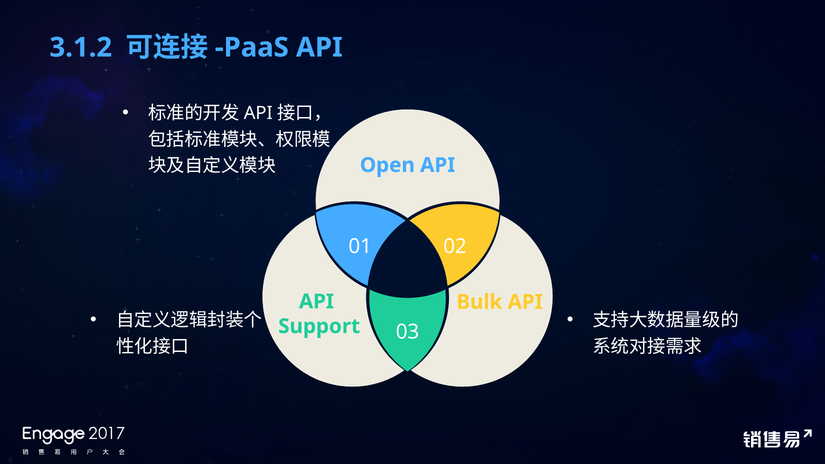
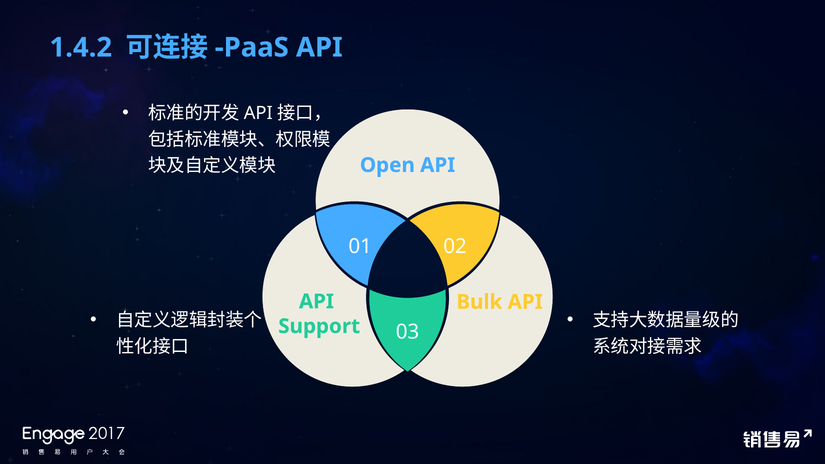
3.1.2: 3.1.2 -> 1.4.2 (81, 48)
